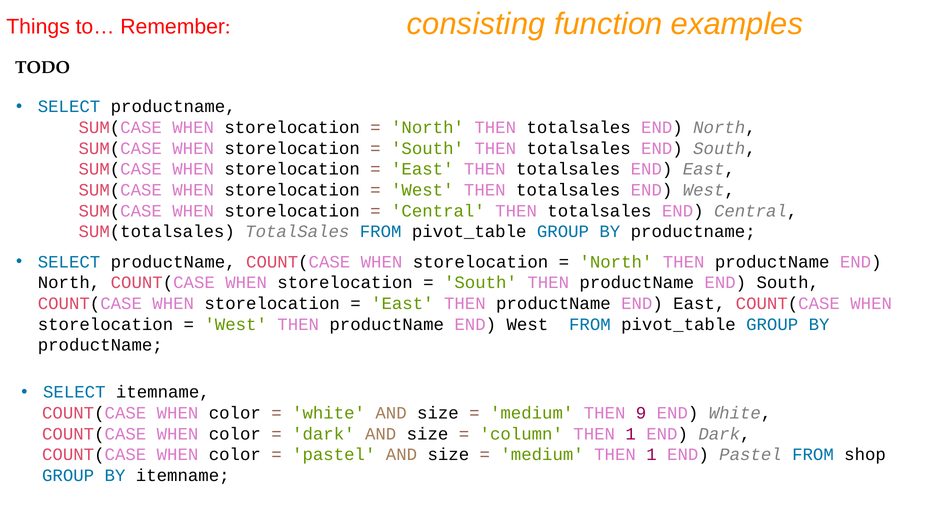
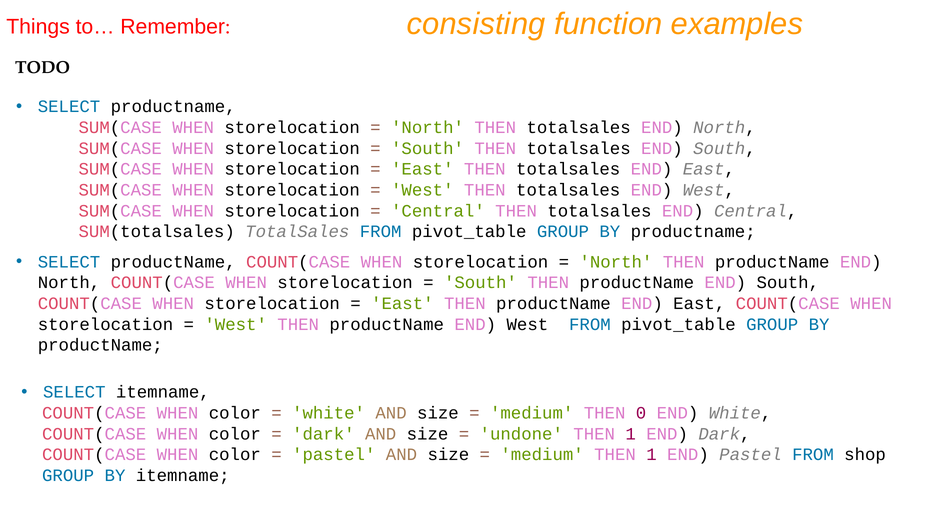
9: 9 -> 0 (641, 413)
column: column -> undone (521, 434)
